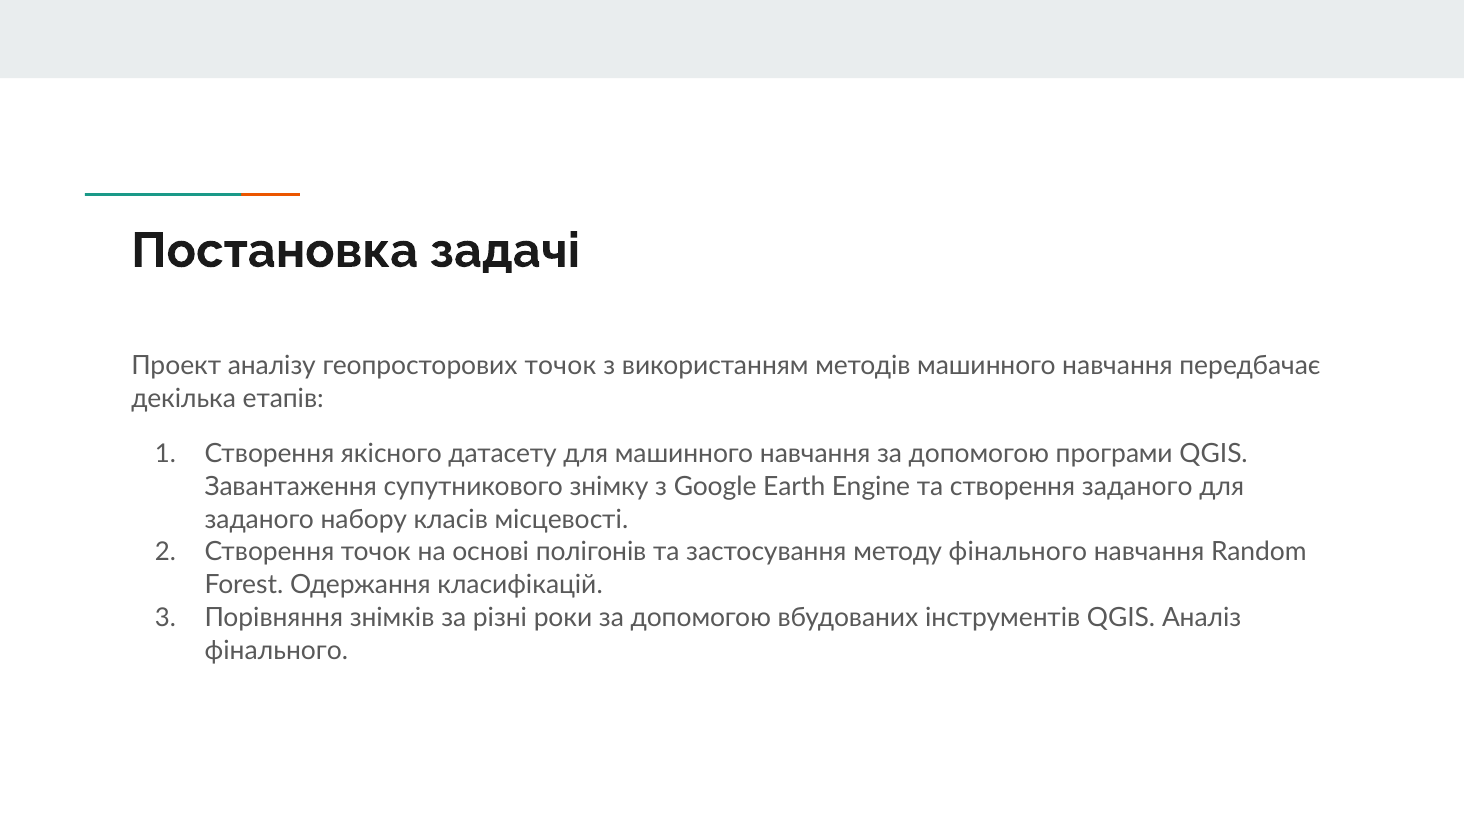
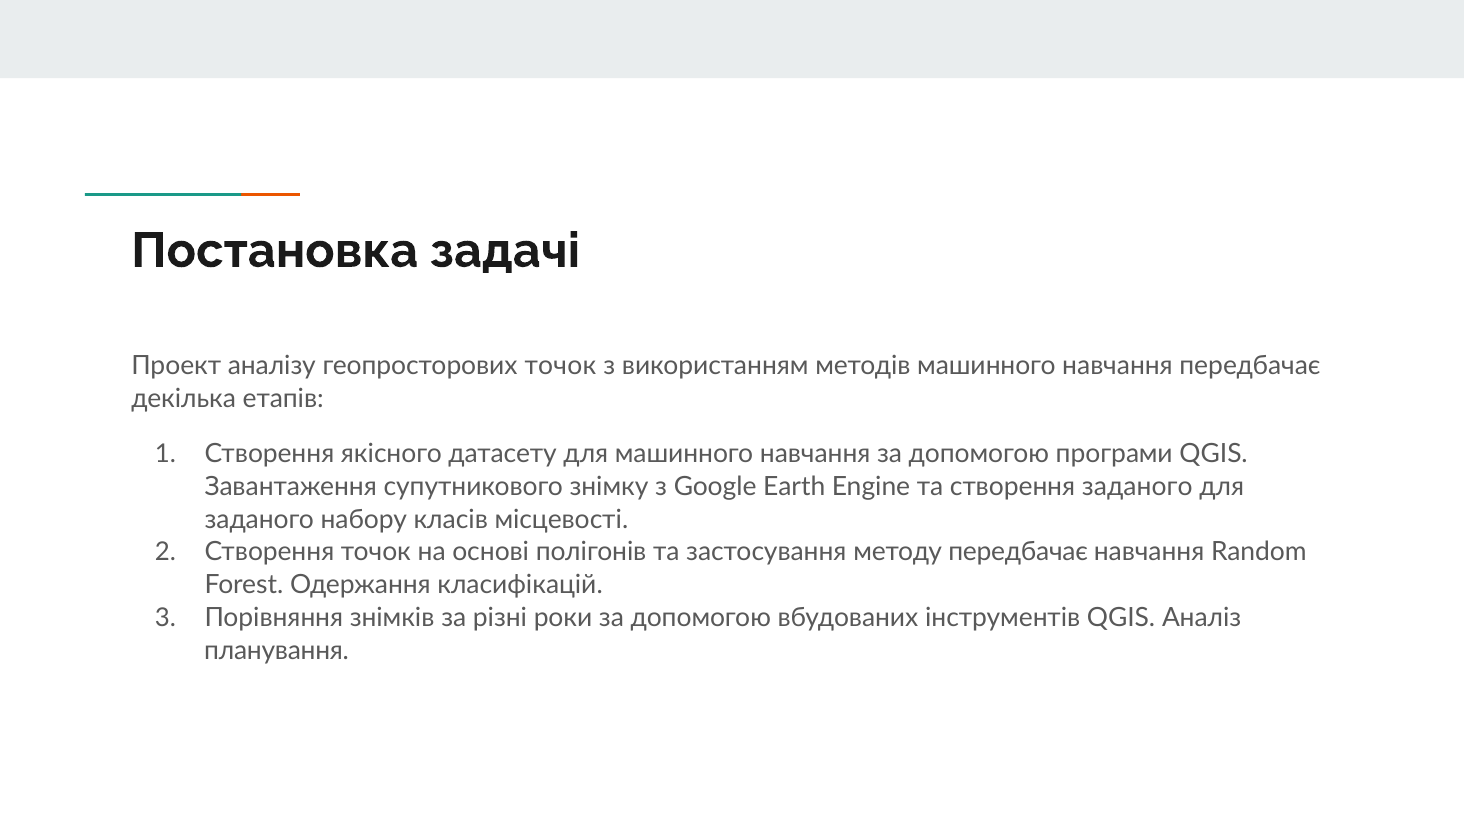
методу фінального: фінального -> передбачає (1018, 552)
фінального: фінального -> планування (277, 650)
